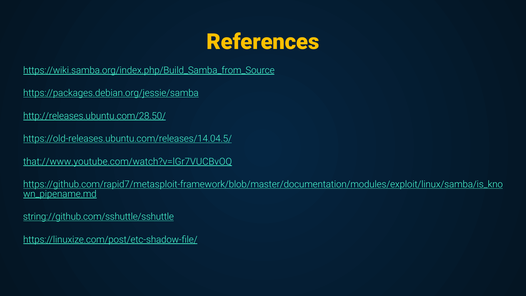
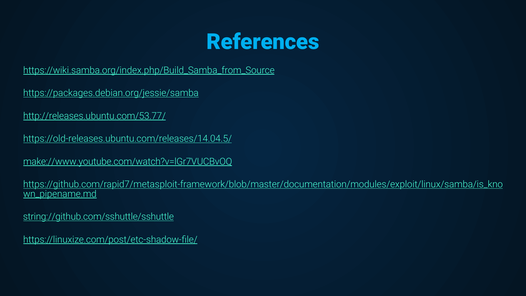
References colour: yellow -> light blue (263, 42)
http://releases.ubuntu.com/28.50/: http://releases.ubuntu.com/28.50/ -> http://releases.ubuntu.com/53.77/ (94, 116)
that://www.youtube.com/watch?v=lGr7VUCBvOQ: that://www.youtube.com/watch?v=lGr7VUCBvOQ -> make://www.youtube.com/watch?v=lGr7VUCBvOQ (128, 162)
